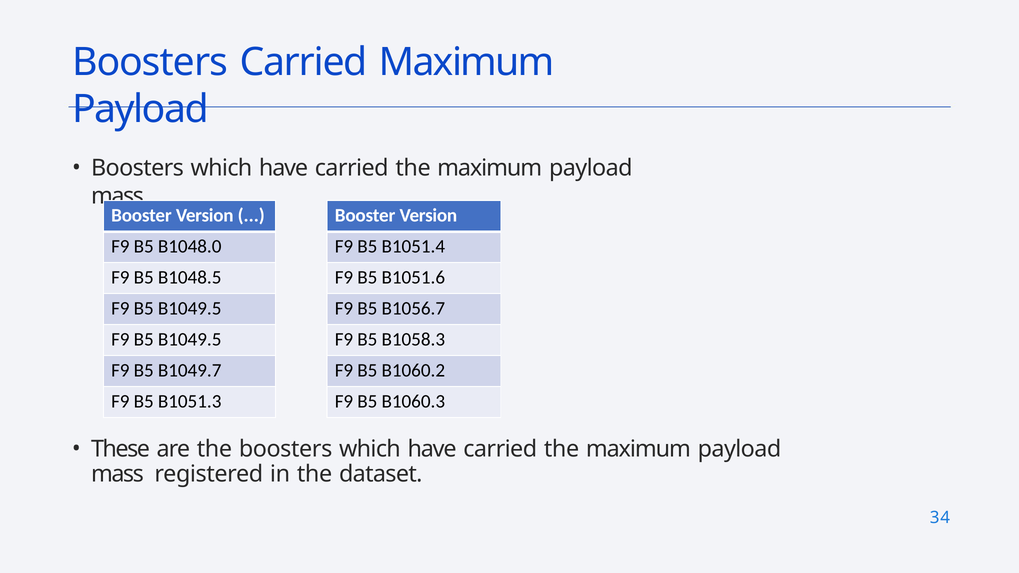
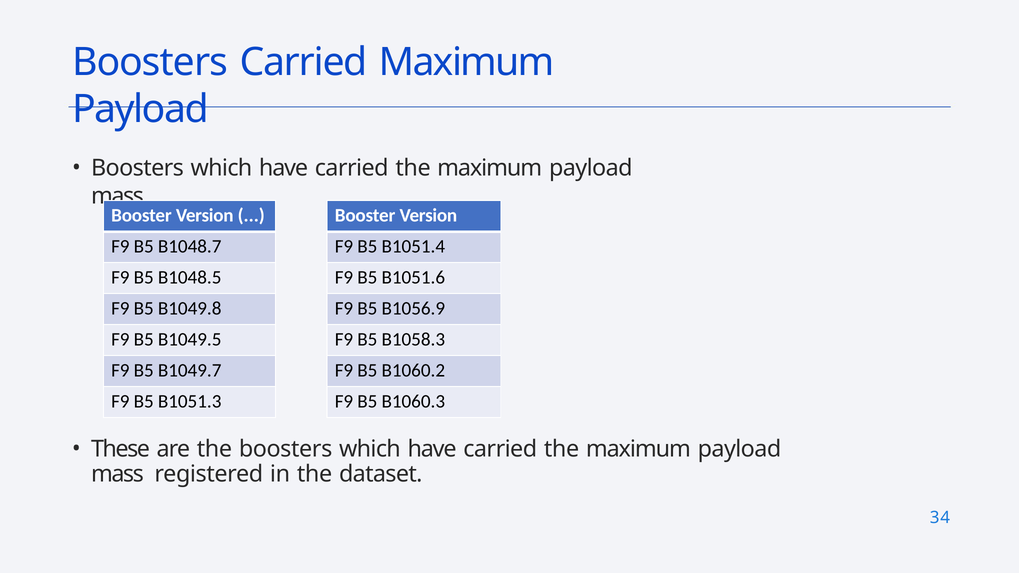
B1048.0: B1048.0 -> B1048.7 (190, 246)
B1049.5: B1049.5 -> B1049.8 (190, 308)
B1056.7: B1056.7 -> B1056.9 (413, 308)
